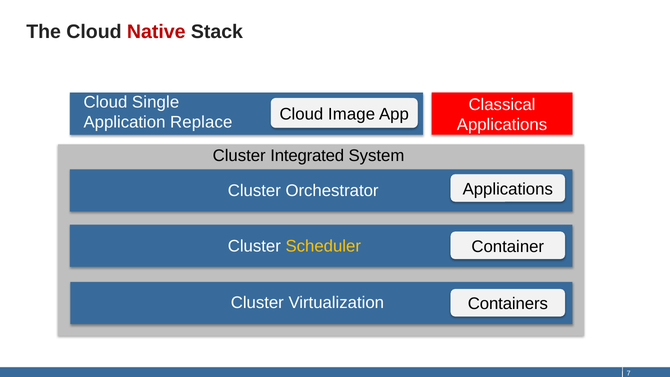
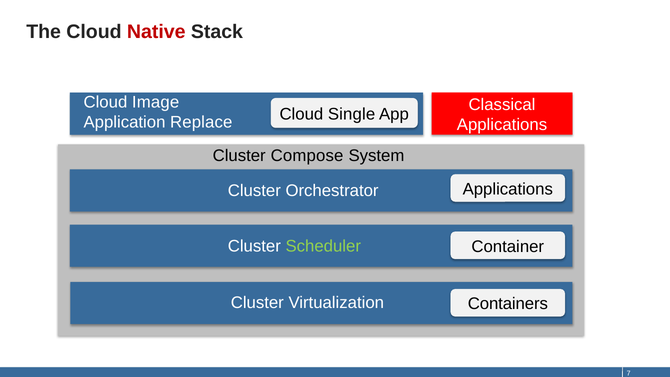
Single: Single -> Image (156, 102)
Image: Image -> Single (352, 114)
Integrated: Integrated -> Compose (307, 156)
Scheduler colour: yellow -> light green (323, 246)
